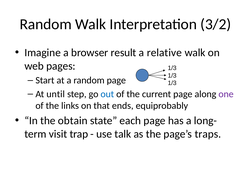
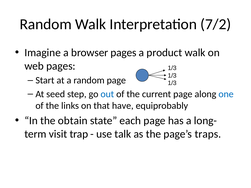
3/2: 3/2 -> 7/2 (216, 24)
browser result: result -> pages (124, 53)
relative: relative -> product (164, 53)
until: until -> seed (56, 94)
one colour: purple -> blue (226, 94)
ends: ends -> have (123, 106)
